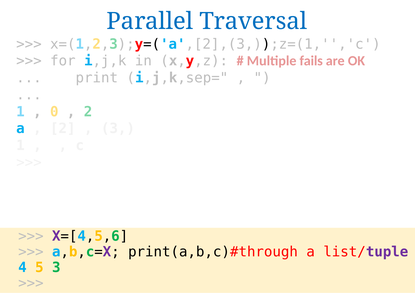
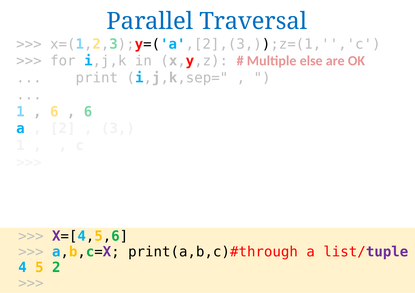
fails: fails -> else (311, 61)
0: 0 -> 6 (54, 112)
2: 2 -> 6 (88, 112)
5 3: 3 -> 2 (56, 267)
